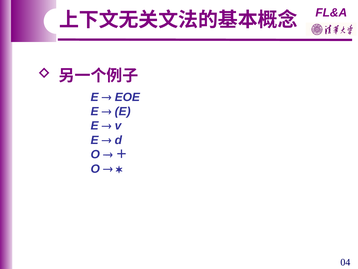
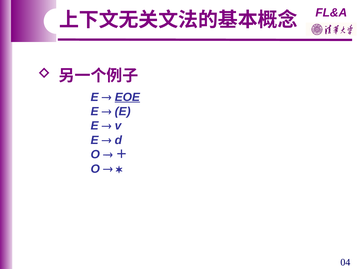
EOE underline: none -> present (127, 97)
